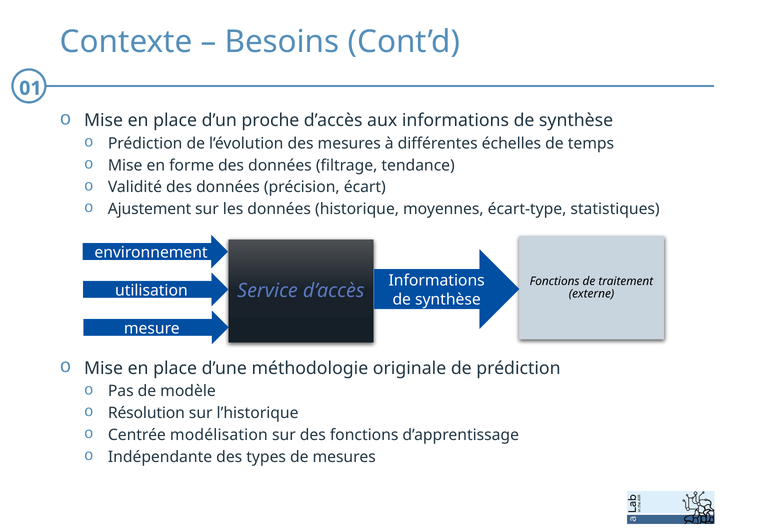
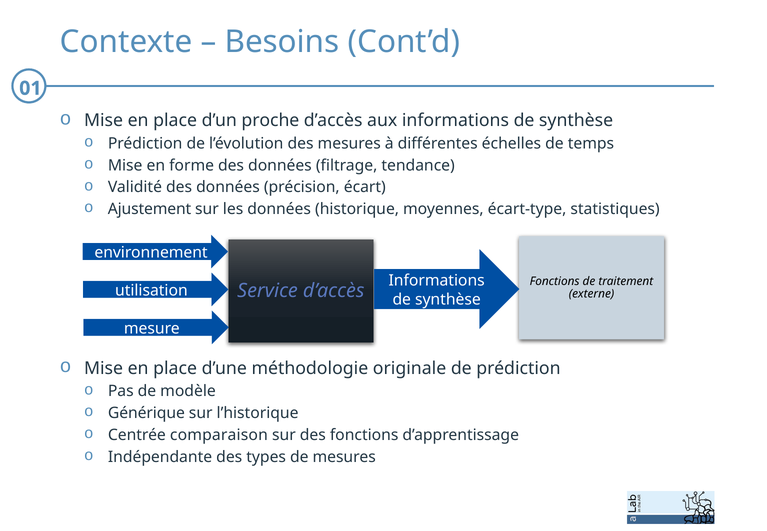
Résolution: Résolution -> Générique (146, 413)
modélisation: modélisation -> comparaison (219, 435)
